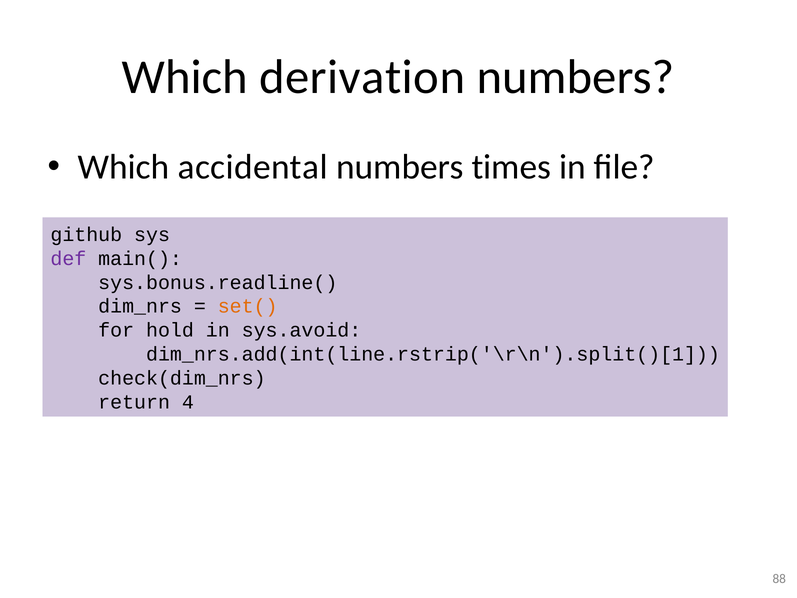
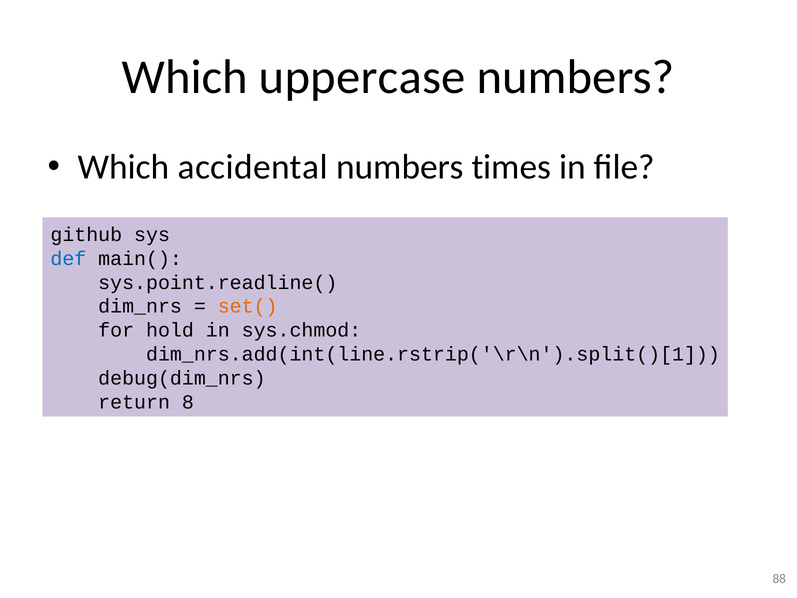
derivation: derivation -> uppercase (362, 77)
def colour: purple -> blue (68, 258)
sys.bonus.readline(: sys.bonus.readline( -> sys.point.readline( (218, 282)
sys.avoid: sys.avoid -> sys.chmod (301, 330)
check(dim_nrs: check(dim_nrs -> debug(dim_nrs (182, 378)
4: 4 -> 8 (188, 402)
